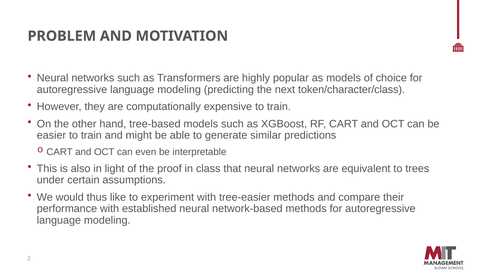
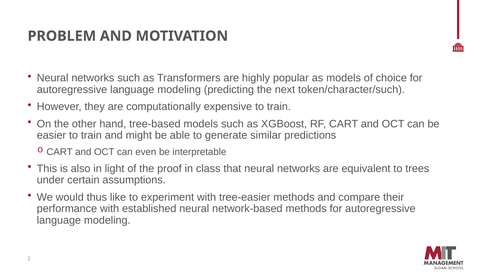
token/character/class: token/character/class -> token/character/such (351, 90)
